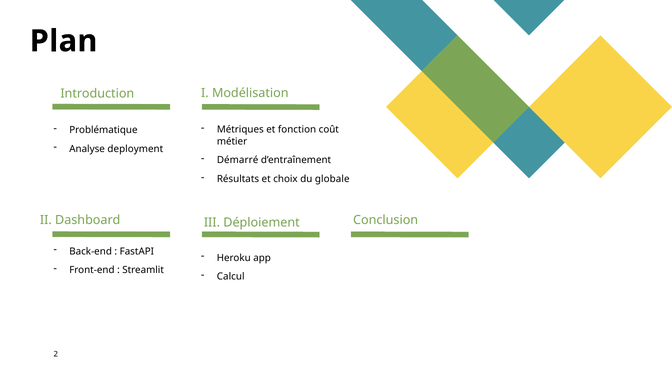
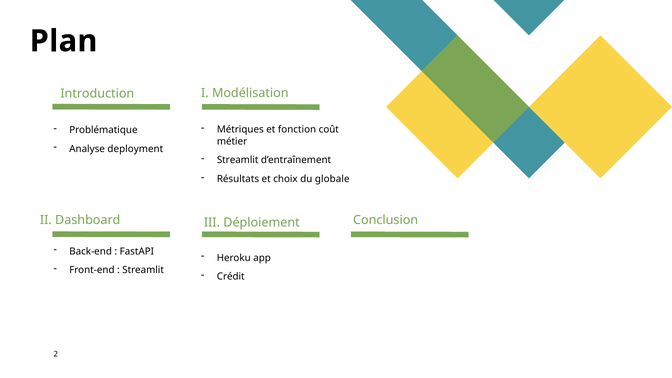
Démarré: Démarré -> Streamlit (238, 160)
Calcul: Calcul -> Crédit (231, 277)
